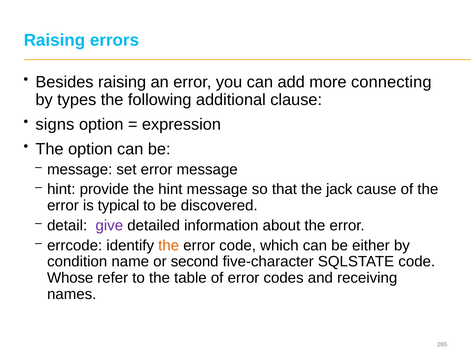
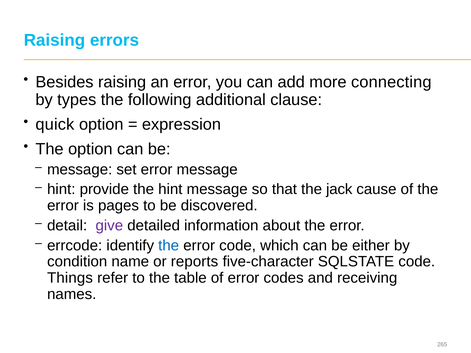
signs: signs -> quick (55, 124)
typical: typical -> pages (118, 206)
the colour: orange -> blue (169, 246)
second: second -> reports (195, 262)
Whose: Whose -> Things (70, 278)
